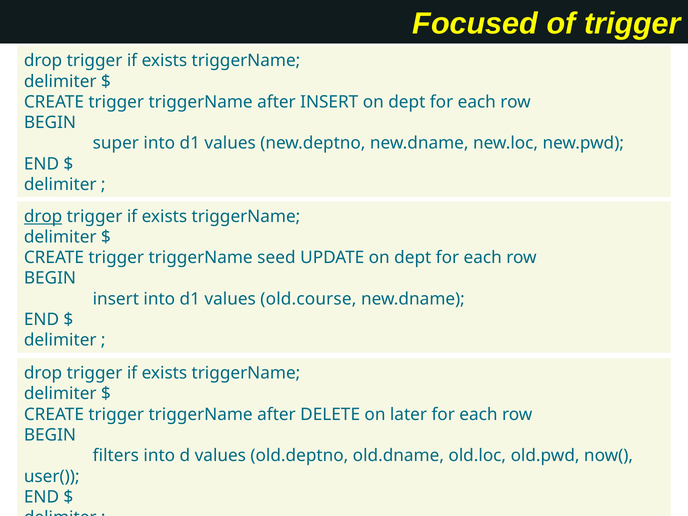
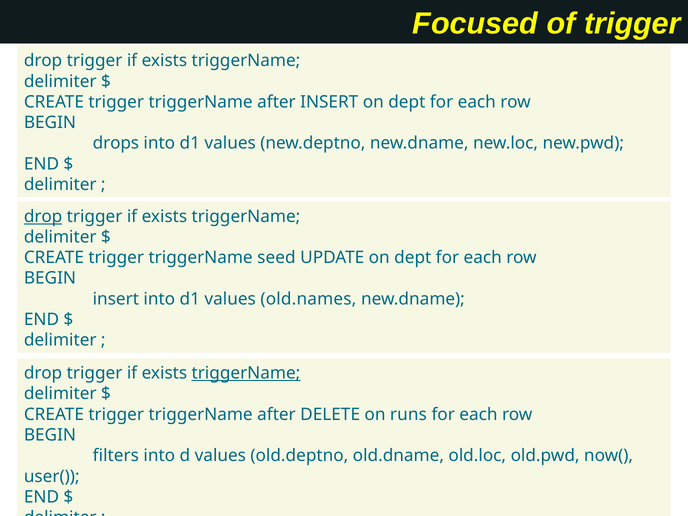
super: super -> drops (116, 143)
old.course: old.course -> old.names (308, 299)
triggerName underline: none -> present (246, 373)
later: later -> runs (408, 414)
